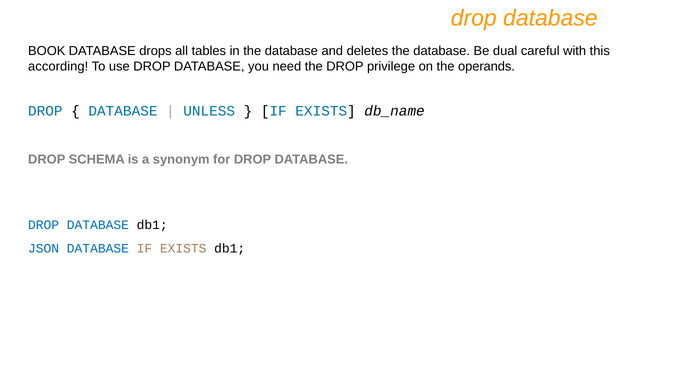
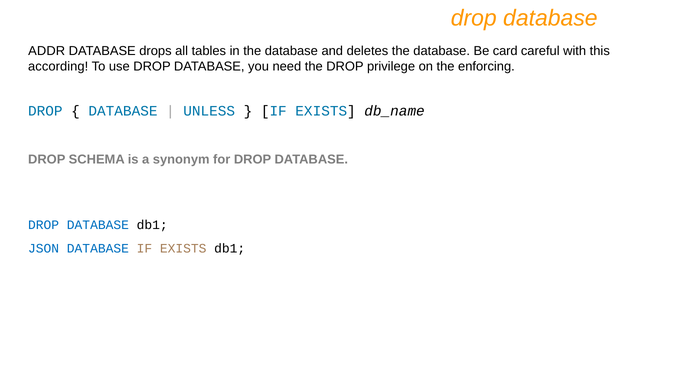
BOOK: BOOK -> ADDR (47, 51)
dual: dual -> card (505, 51)
operands: operands -> enforcing (486, 66)
